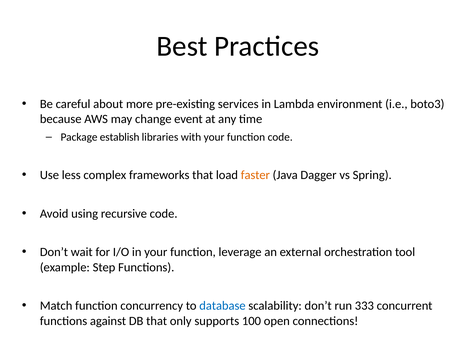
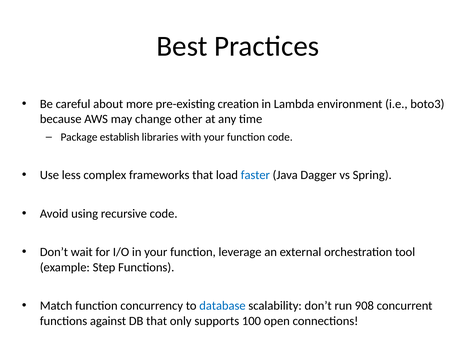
services: services -> creation (238, 104)
event: event -> other (188, 119)
faster colour: orange -> blue (255, 175)
333: 333 -> 908 (364, 306)
